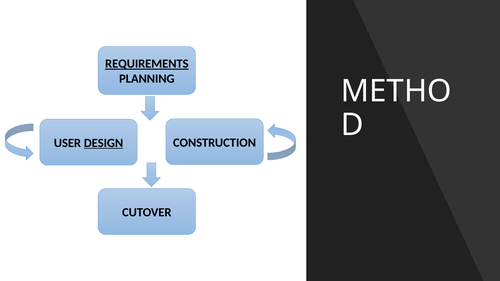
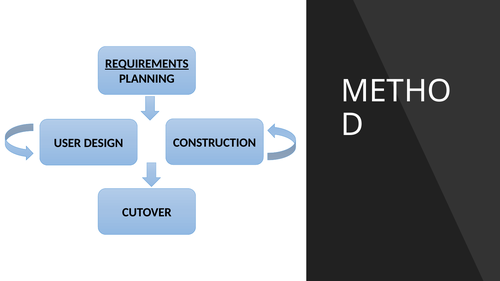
DESIGN underline: present -> none (104, 143)
